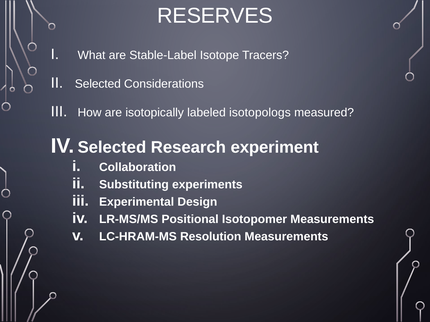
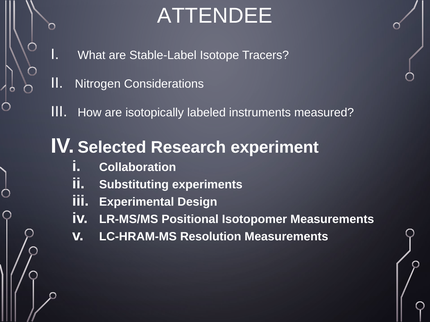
RESERVES: RESERVES -> ATTENDEE (215, 16)
Selected: Selected -> Nitrogen (98, 84)
isotopologs: isotopologs -> instruments (260, 113)
